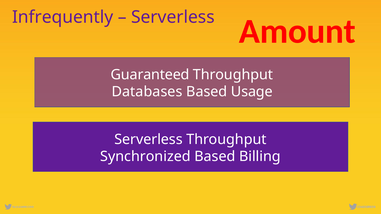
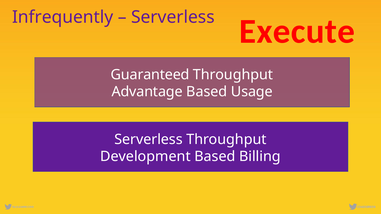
Amount: Amount -> Execute (297, 31)
Databases: Databases -> Advantage (147, 92)
Synchronized: Synchronized -> Development (145, 157)
